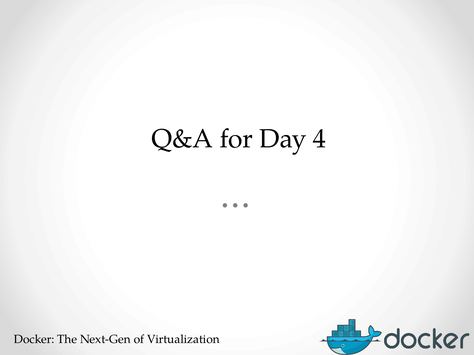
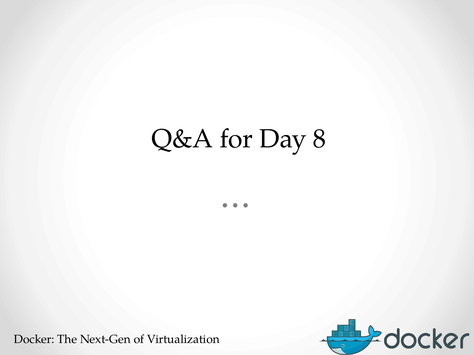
4: 4 -> 8 (320, 139)
